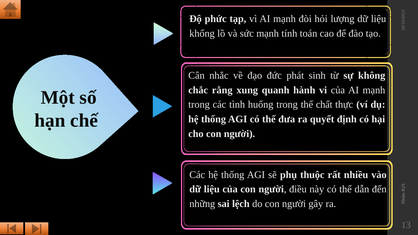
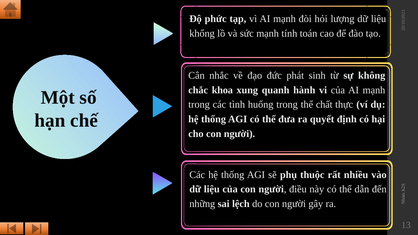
rằng: rằng -> khoa (222, 90)
